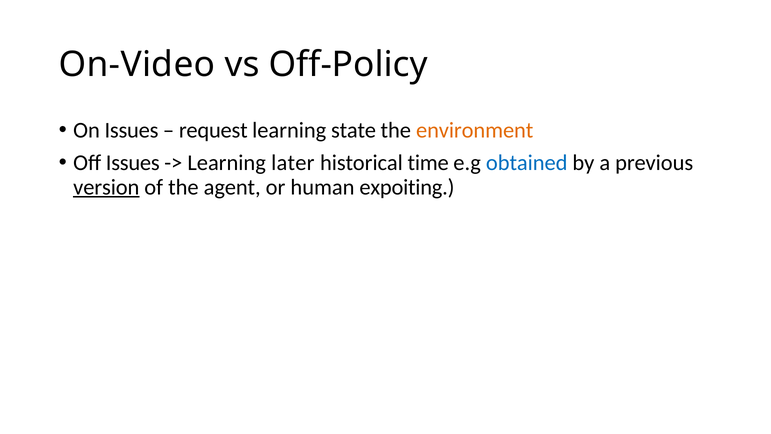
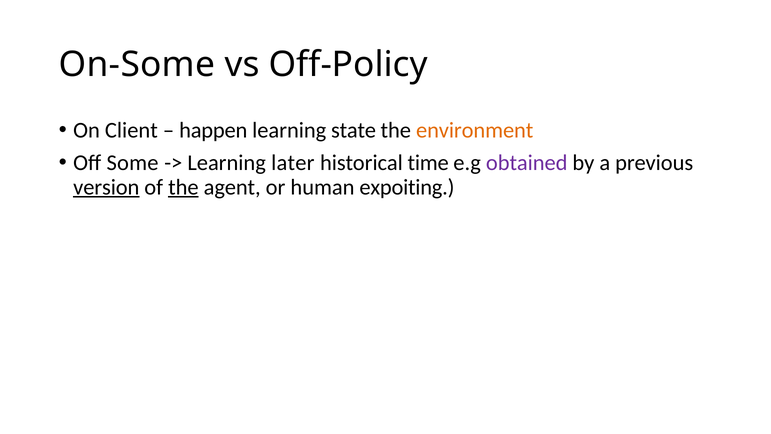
On-Video: On-Video -> On-Some (137, 65)
On Issues: Issues -> Client (131, 130)
request: request -> happen (213, 130)
Off Issues: Issues -> Some (133, 163)
obtained colour: blue -> purple (527, 163)
the underline: none -> present (183, 187)
